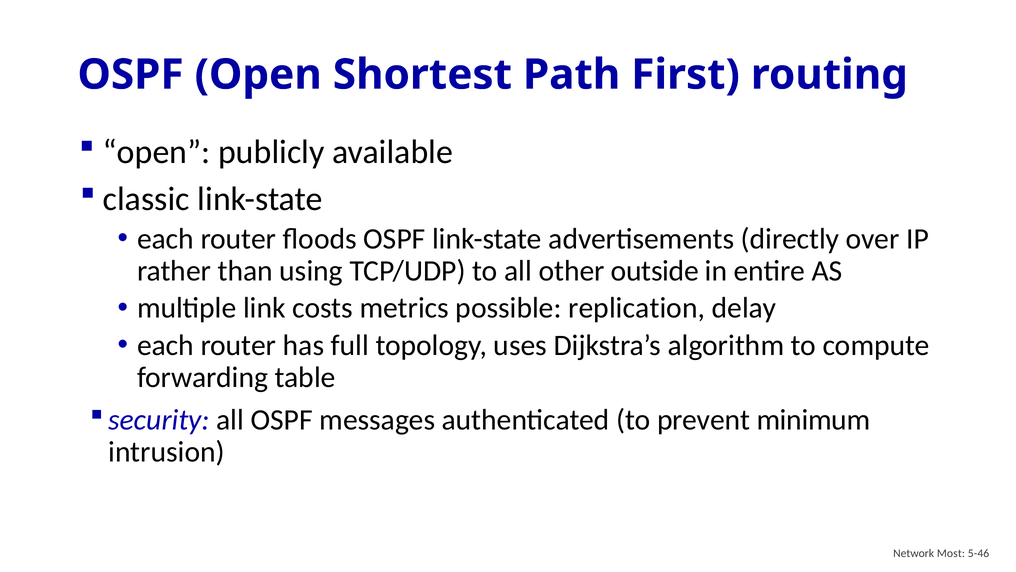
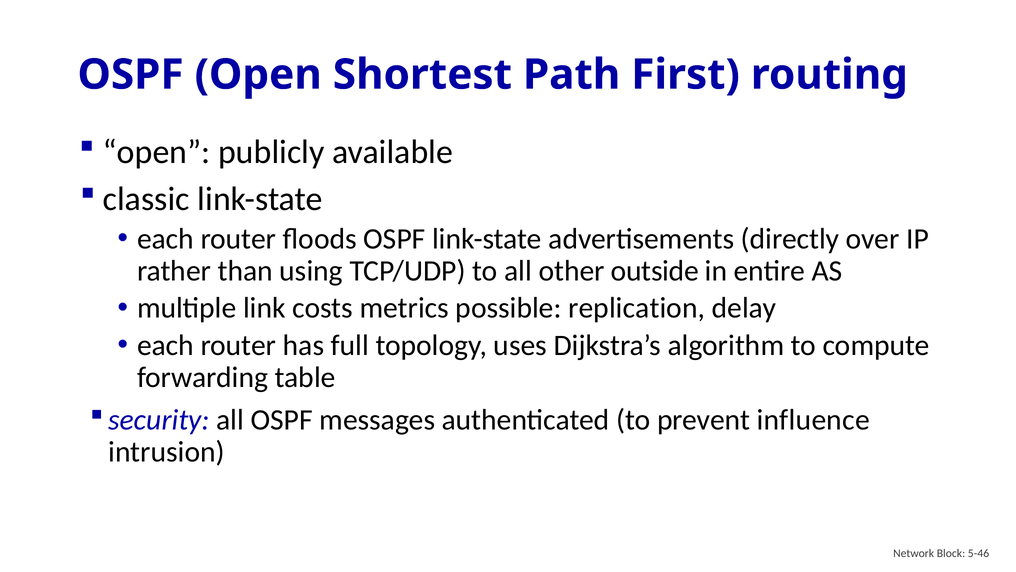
minimum: minimum -> influence (813, 419)
Most: Most -> Block (951, 553)
